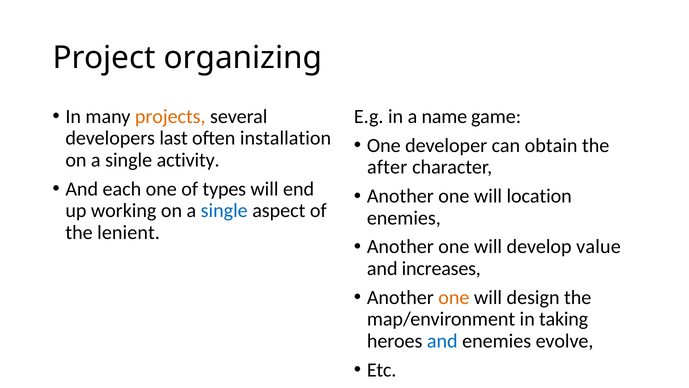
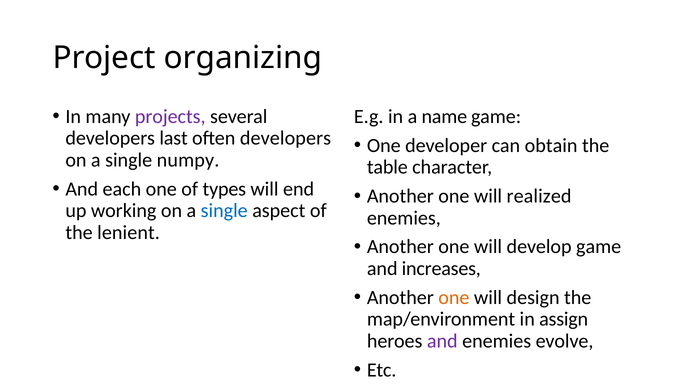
projects colour: orange -> purple (170, 116)
often installation: installation -> developers (285, 138)
activity: activity -> numpy (188, 160)
after: after -> table (387, 167)
location: location -> realized (539, 196)
develop value: value -> game (599, 247)
taking: taking -> assign (564, 319)
and colour: blue -> purple (442, 341)
